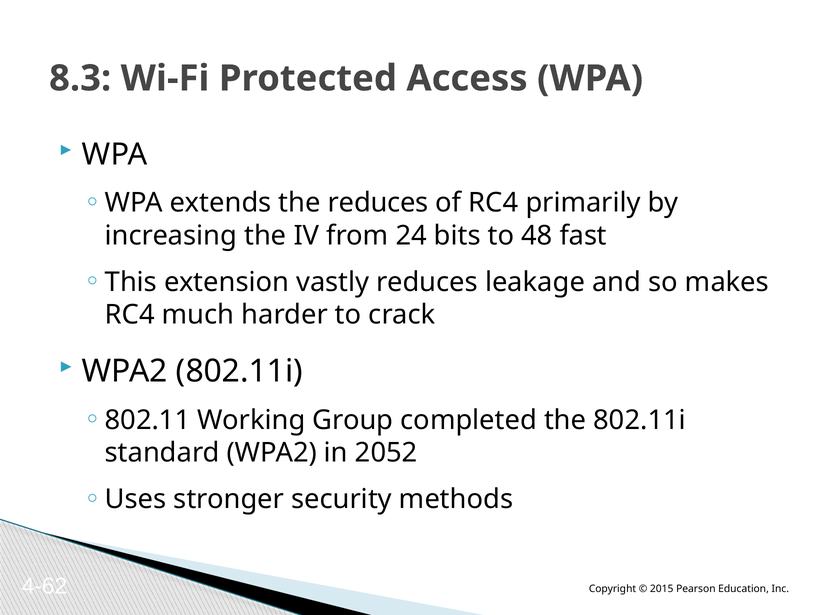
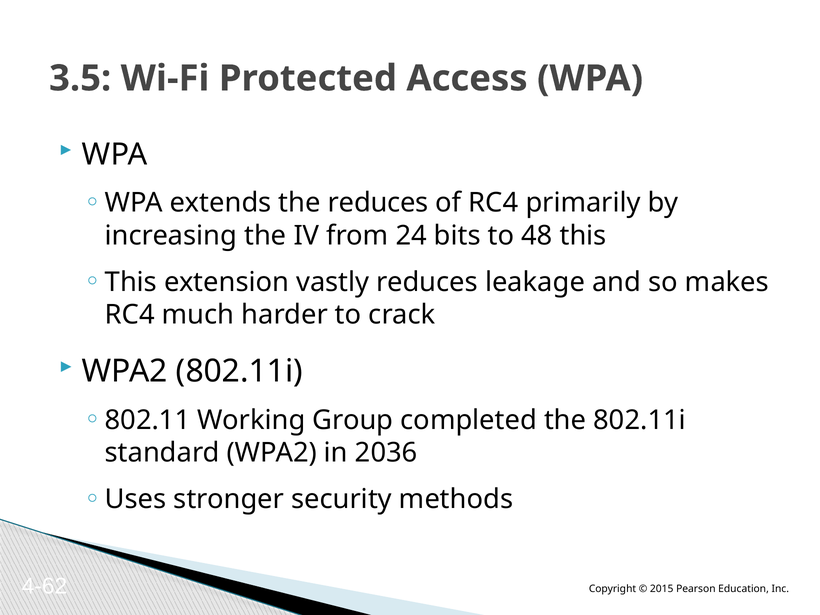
8.3: 8.3 -> 3.5 (80, 78)
48 fast: fast -> this (583, 236)
2052: 2052 -> 2036 (386, 453)
